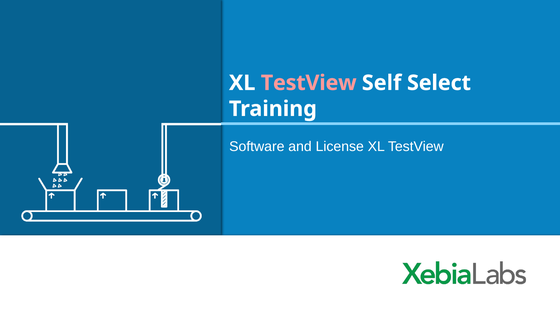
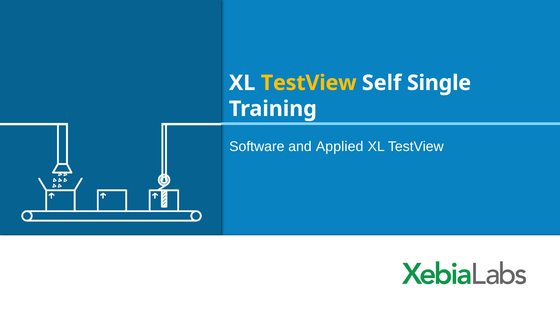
TestView colour: pink -> yellow (309, 83)
Select: Select -> Single (439, 83)
License: License -> Applied (340, 147)
